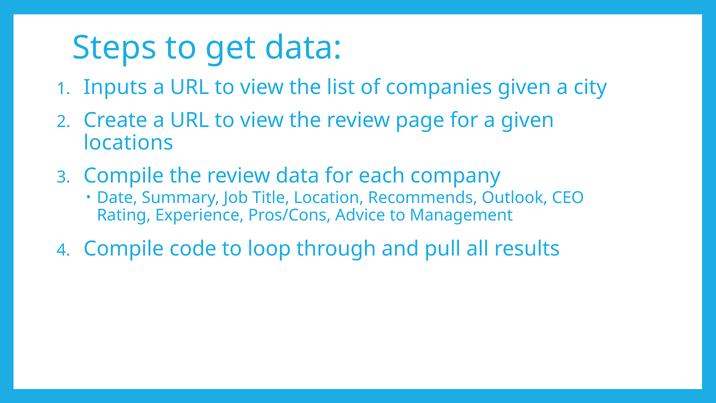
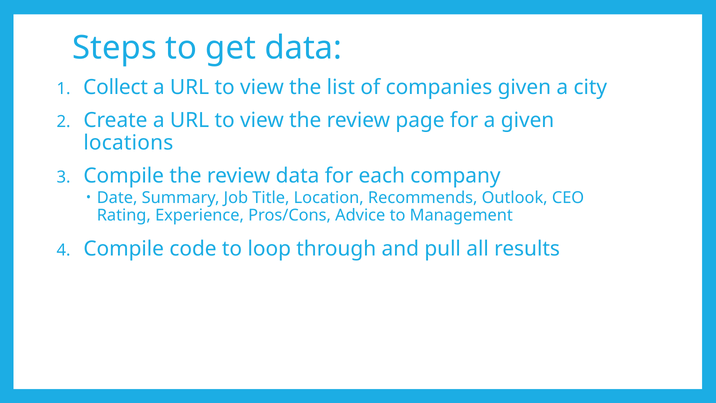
Inputs: Inputs -> Collect (116, 87)
